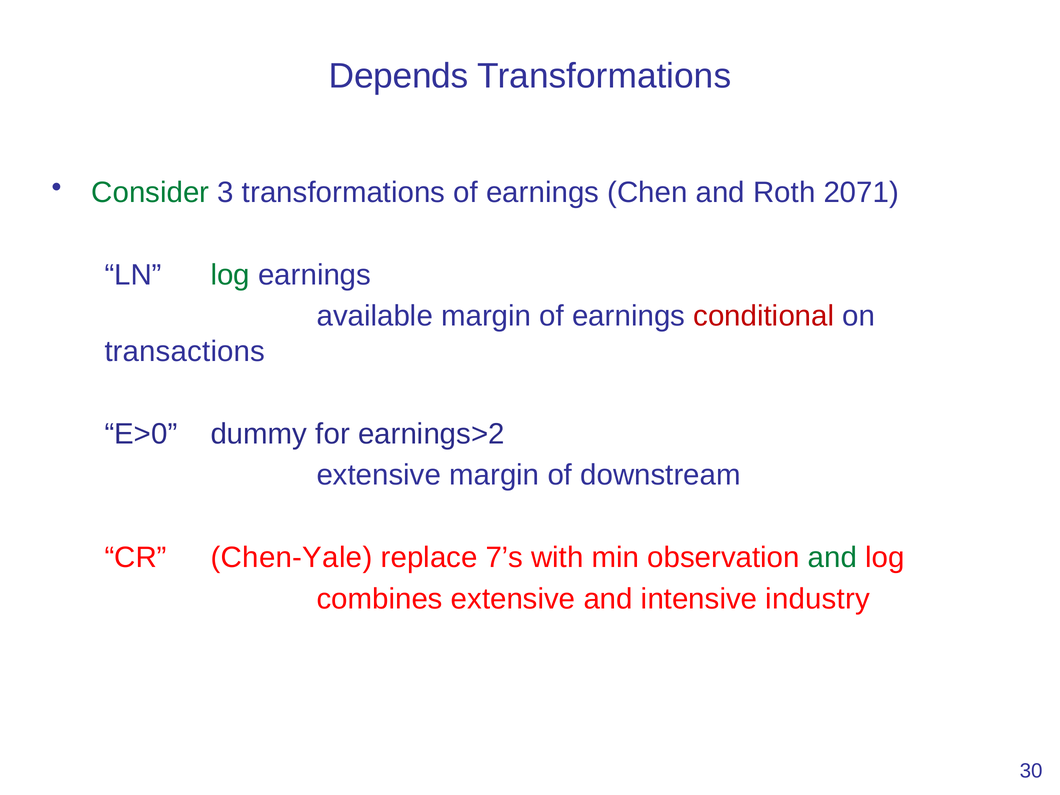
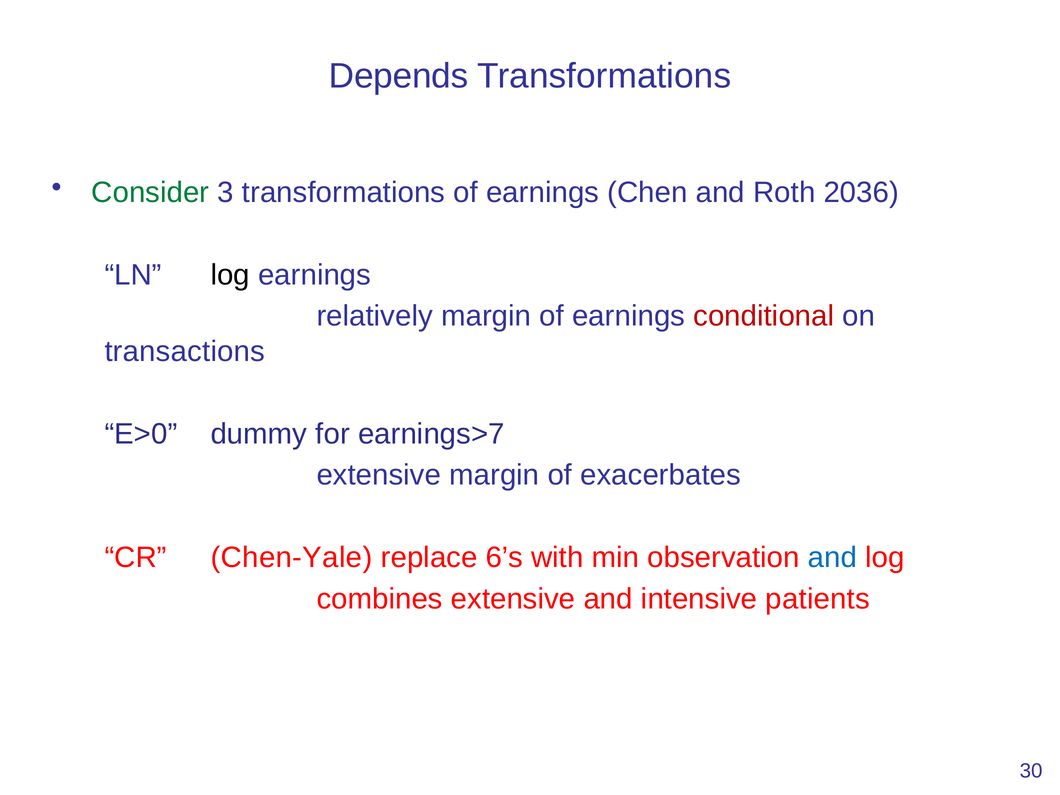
2071: 2071 -> 2036 (861, 193)
log colour: green -> black (230, 275)
available: available -> relatively (375, 316)
earnings>2: earnings>2 -> earnings>7 (431, 434)
downstream: downstream -> exacerbates (661, 475)
7’s: 7’s -> 6’s (504, 558)
and colour: green -> blue (832, 558)
industry: industry -> patients (818, 599)
